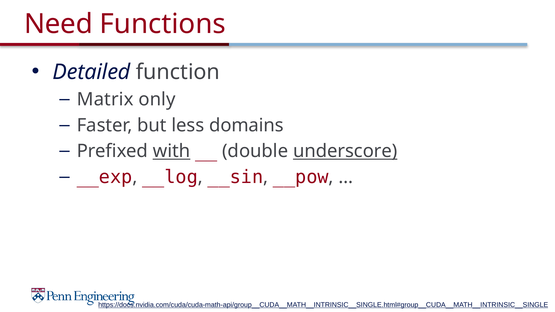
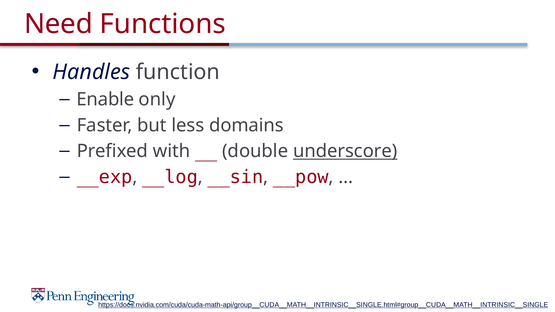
Detailed: Detailed -> Handles (91, 72)
Matrix: Matrix -> Enable (105, 99)
with underline: present -> none (172, 151)
